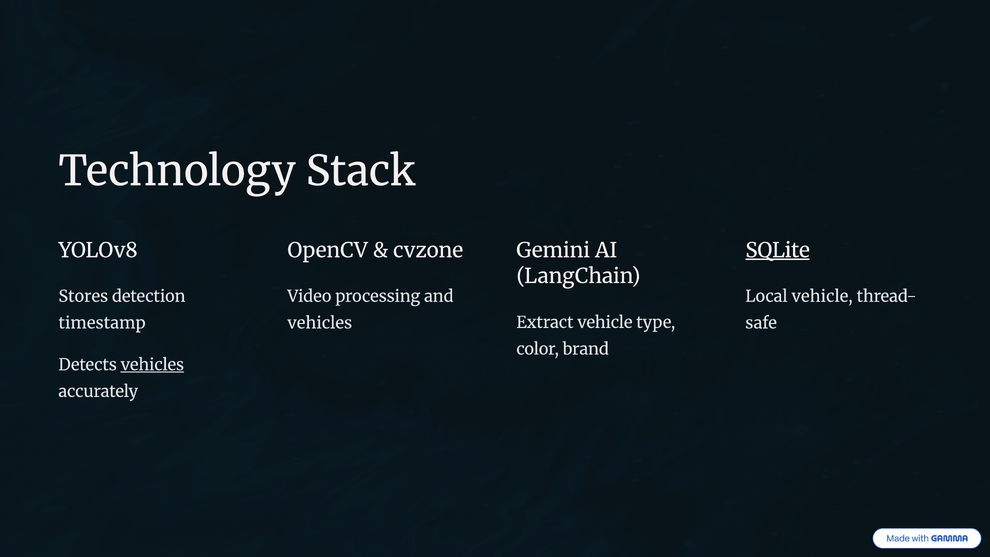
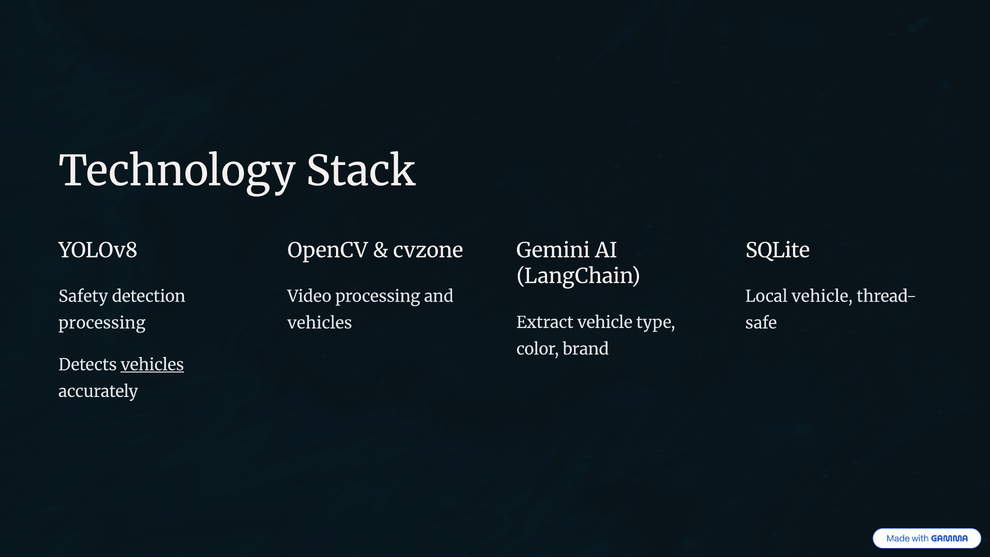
SQLite underline: present -> none (778, 250)
Stores: Stores -> Safety (83, 296)
timestamp: timestamp -> processing (102, 323)
